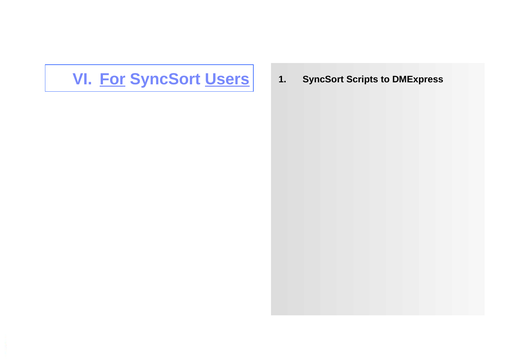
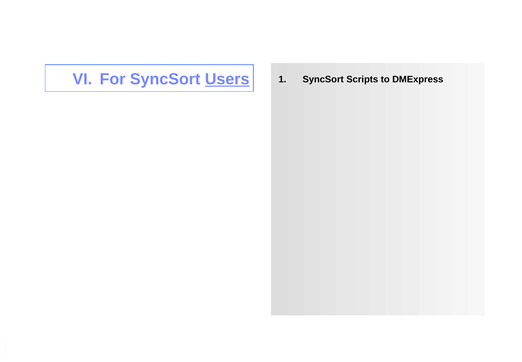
For underline: present -> none (113, 79)
